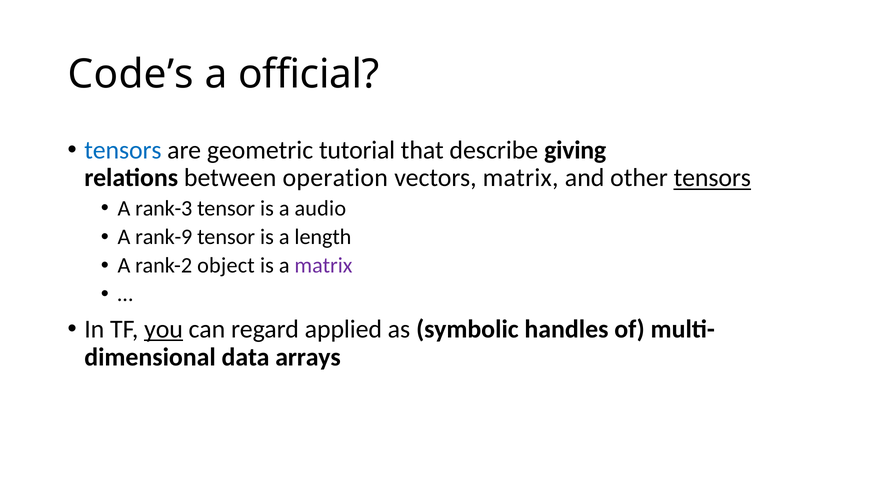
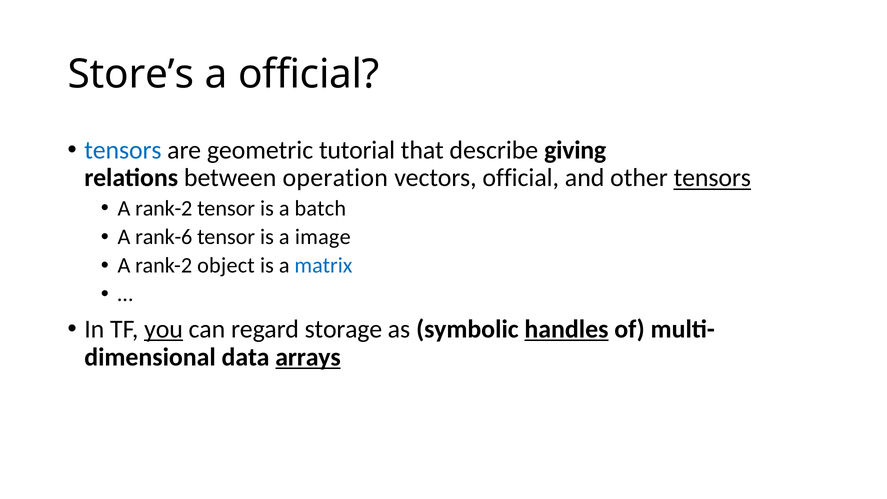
Code’s: Code’s -> Store’s (131, 75)
vectors matrix: matrix -> official (521, 178)
rank-3: rank-3 -> rank-2 (164, 208)
audio: audio -> batch (320, 208)
rank-9: rank-9 -> rank-6 (164, 237)
length: length -> image (323, 237)
matrix colour: purple -> blue (323, 266)
applied: applied -> storage (343, 329)
handles underline: none -> present (566, 329)
arrays underline: none -> present (308, 357)
